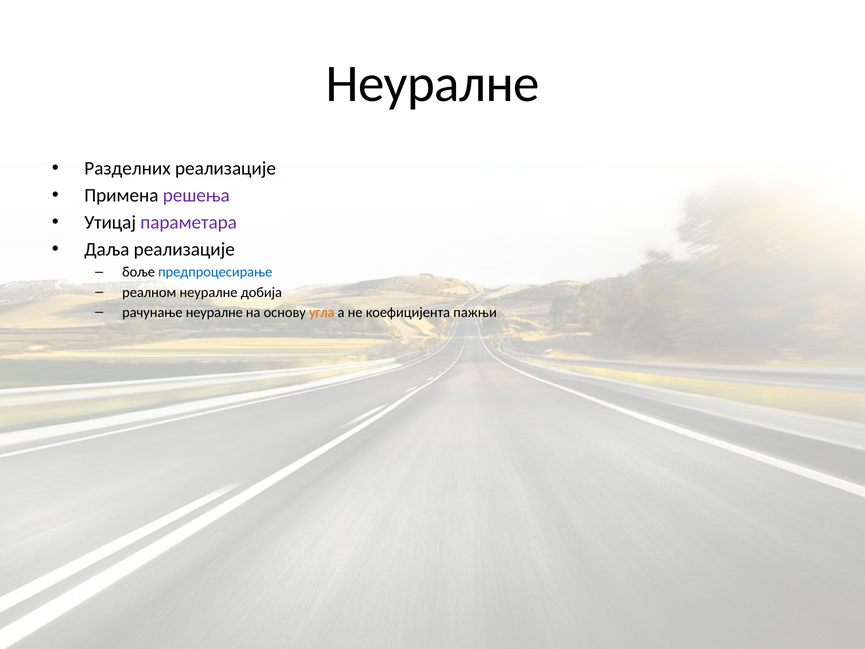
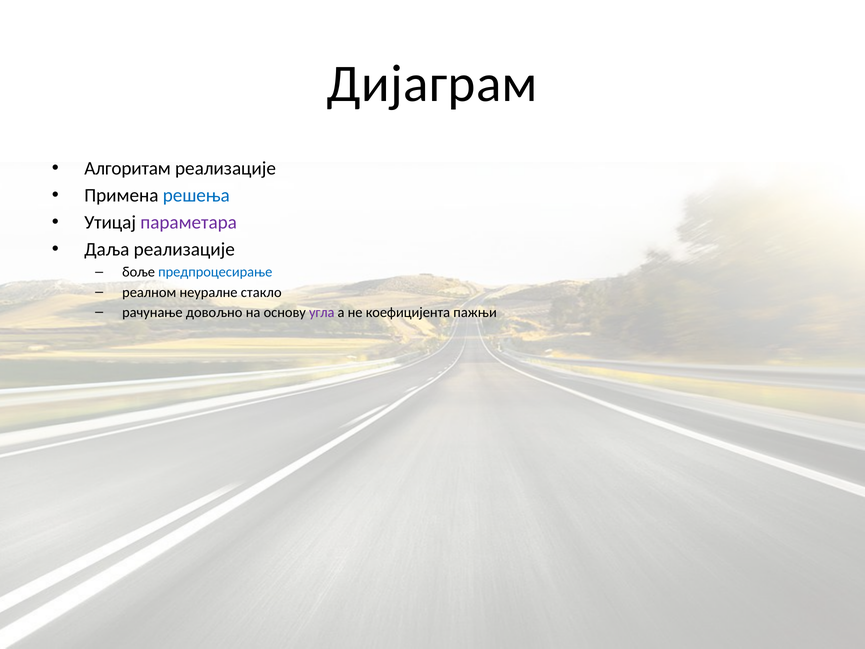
Неуралне: Неуралне -> Дијаграм (432, 84)
Разделних: Разделних -> Алгоритам (128, 169)
решења colour: purple -> blue (196, 195)
добија: добија -> стакло (261, 292)
рачунање неуралне: неуралне -> довољно (214, 312)
угла colour: orange -> purple (322, 312)
